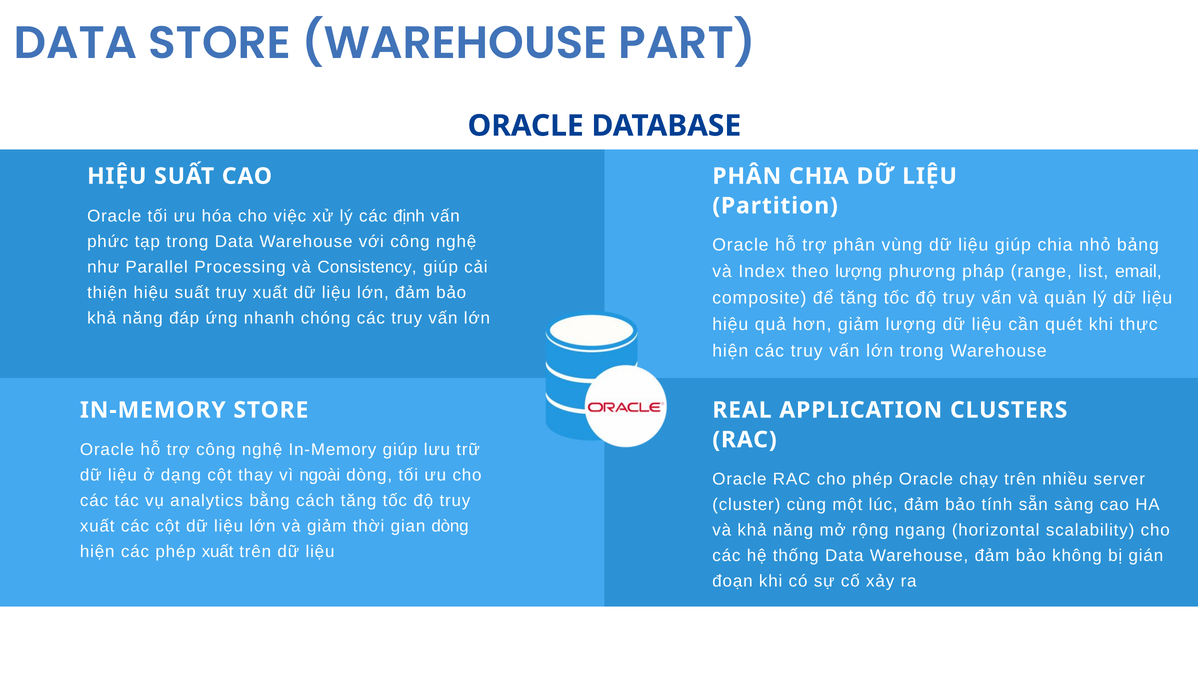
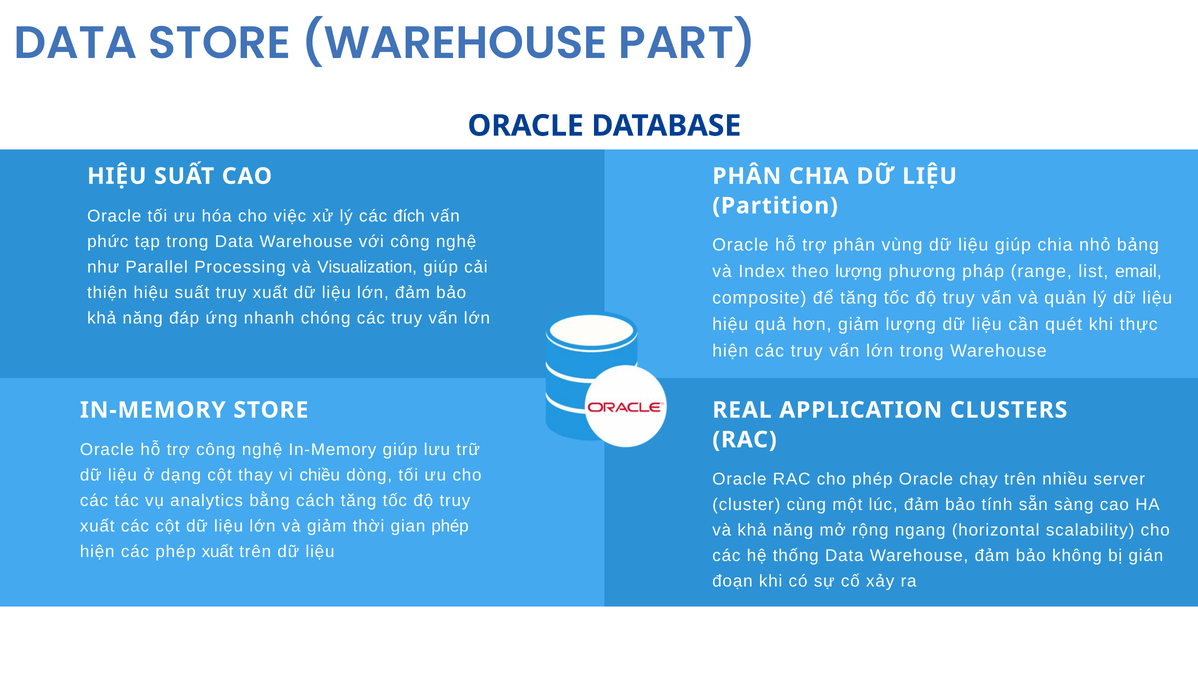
định: định -> đích (409, 216)
Consistency: Consistency -> Visualization (367, 267)
ngoài: ngoài -> chiều (320, 475)
gian dòng: dòng -> phép (450, 526)
